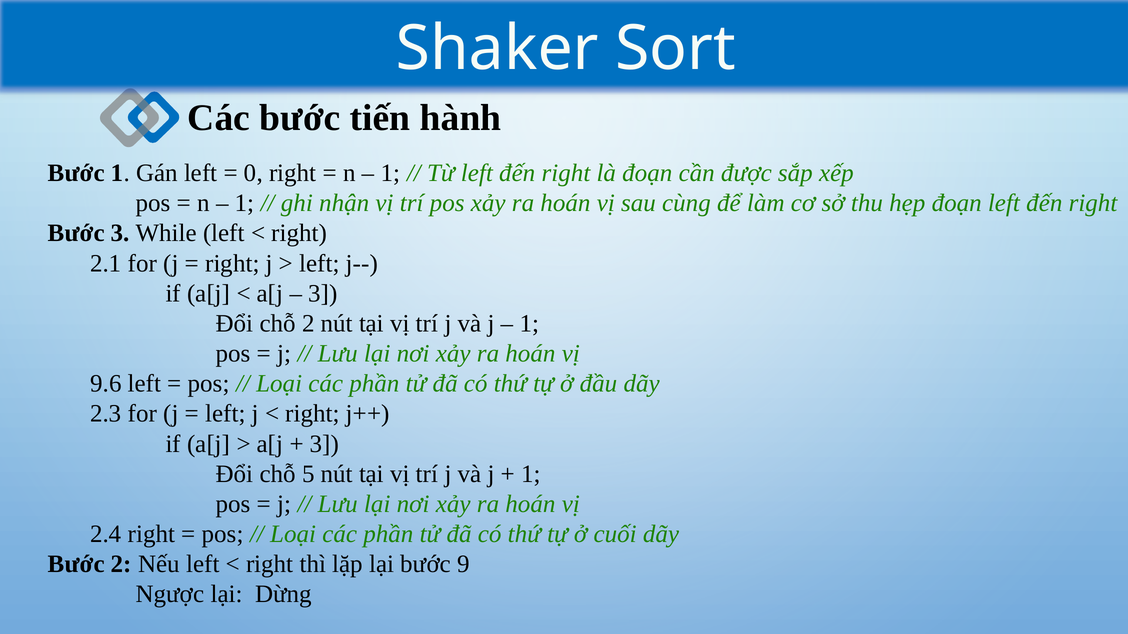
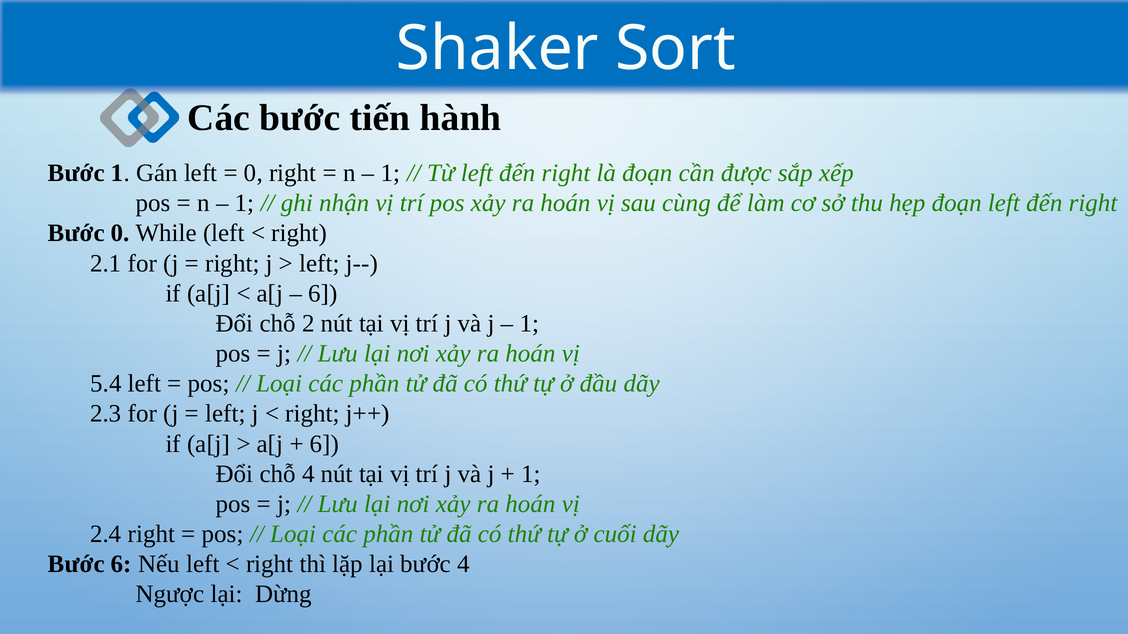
Bước 3: 3 -> 0 (120, 233)
3: 3 -> 6 (323, 294)
9.6: 9.6 -> 5.4 (106, 384)
3: 3 -> 6 (325, 444)
chỗ 5: 5 -> 4 (308, 474)
Bước 2: 2 -> 6 (121, 565)
bước 9: 9 -> 4 (463, 565)
